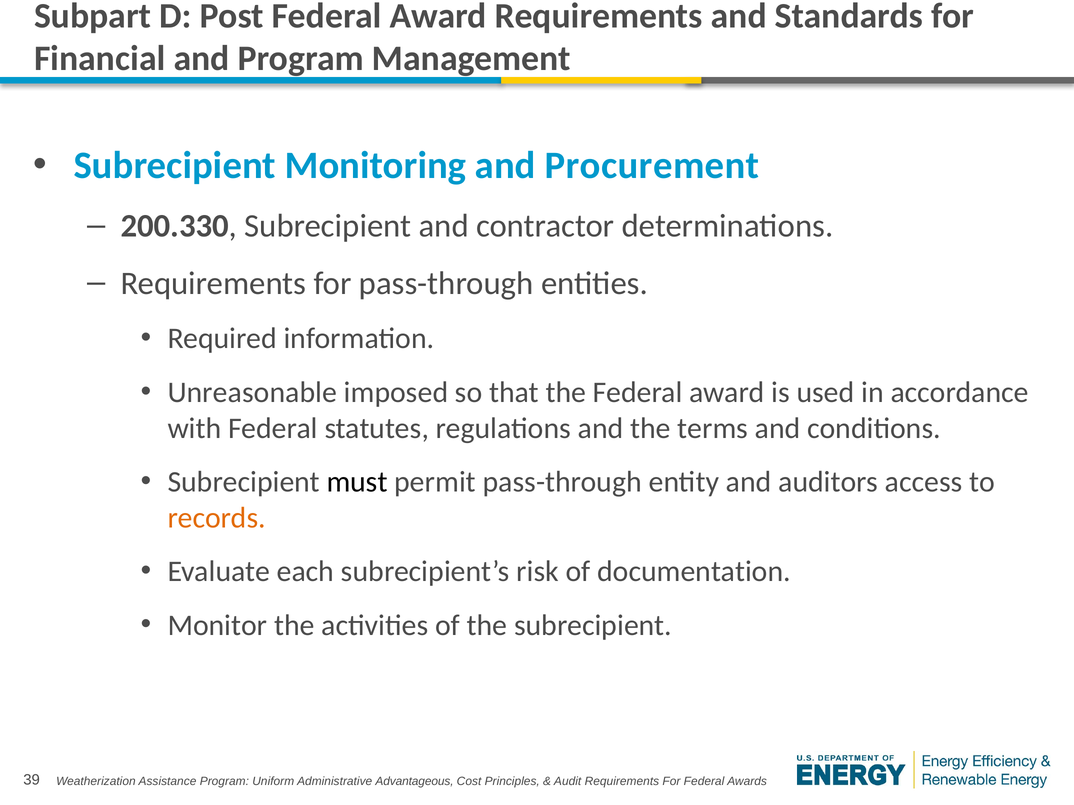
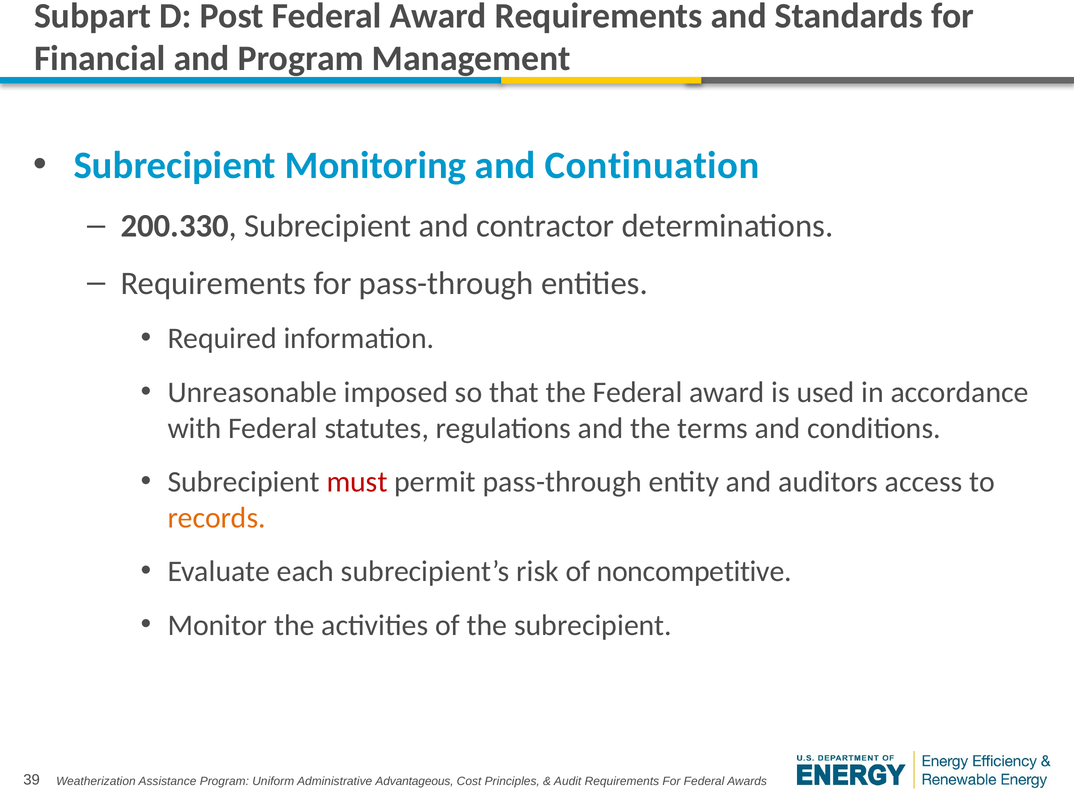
Procurement: Procurement -> Continuation (652, 166)
must colour: black -> red (357, 482)
documentation: documentation -> noncompetitive (694, 572)
